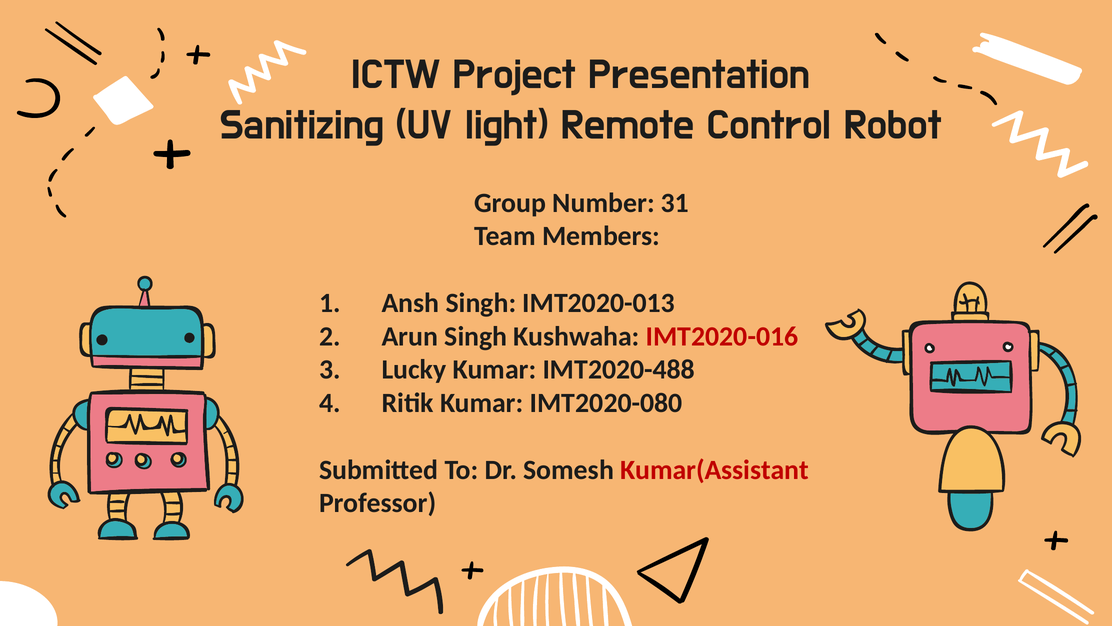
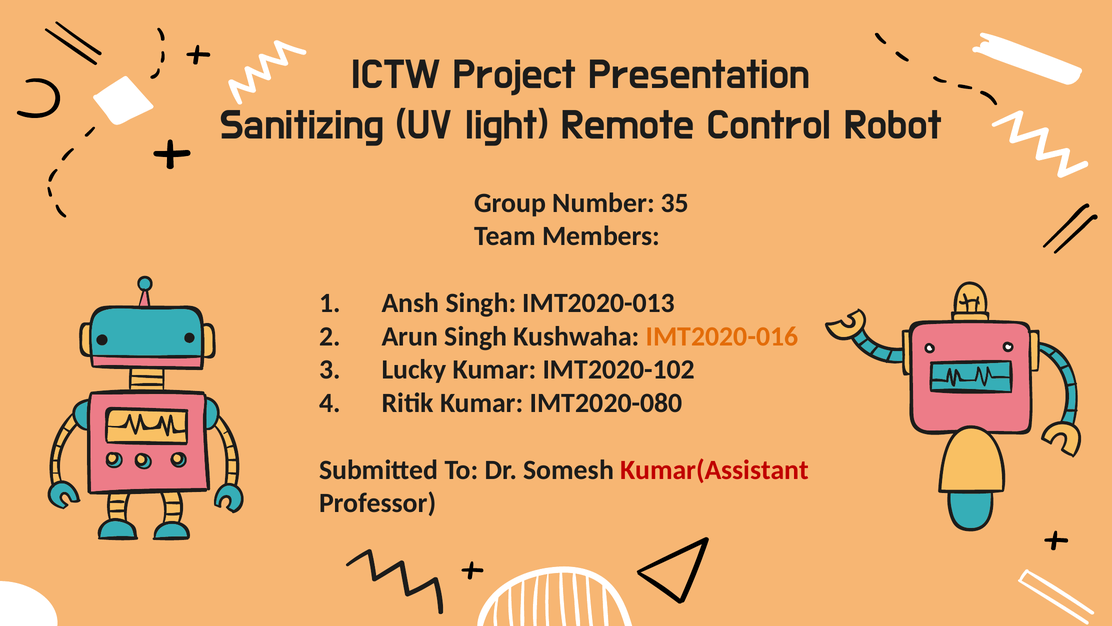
31: 31 -> 35 (675, 203)
IMT2020-016 colour: red -> orange (722, 336)
IMT2020-488: IMT2020-488 -> IMT2020-102 (619, 369)
